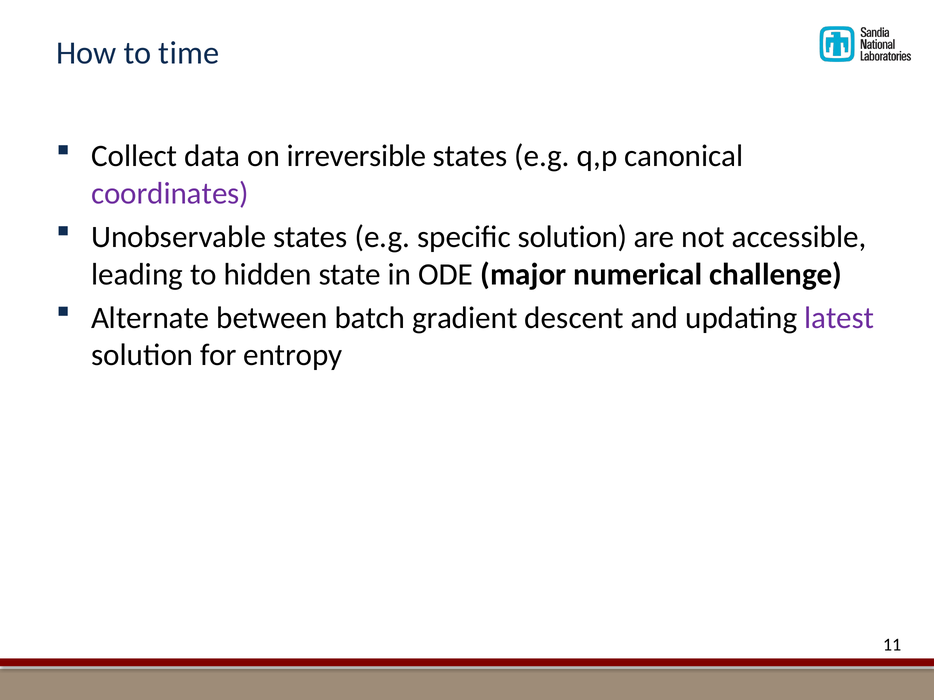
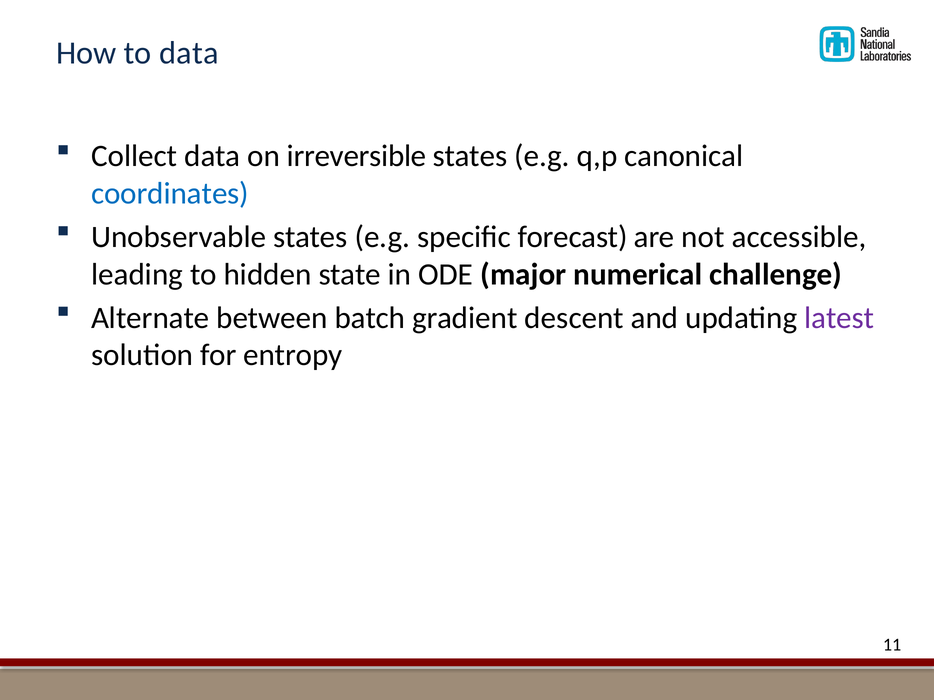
to time: time -> data (189, 53)
coordinates colour: purple -> blue (170, 194)
specific solution: solution -> forecast (573, 237)
